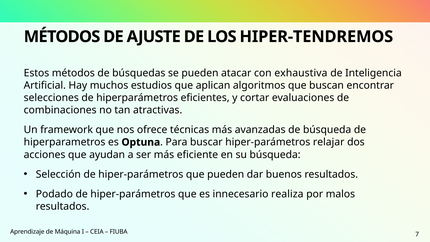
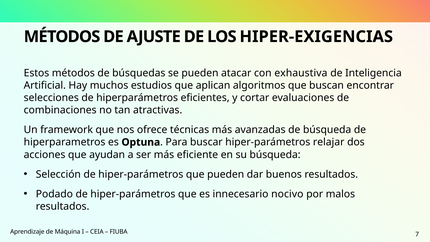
HIPER-TENDREMOS: HIPER-TENDREMOS -> HIPER-EXIGENCIAS (316, 37)
realiza: realiza -> nocivo (287, 194)
